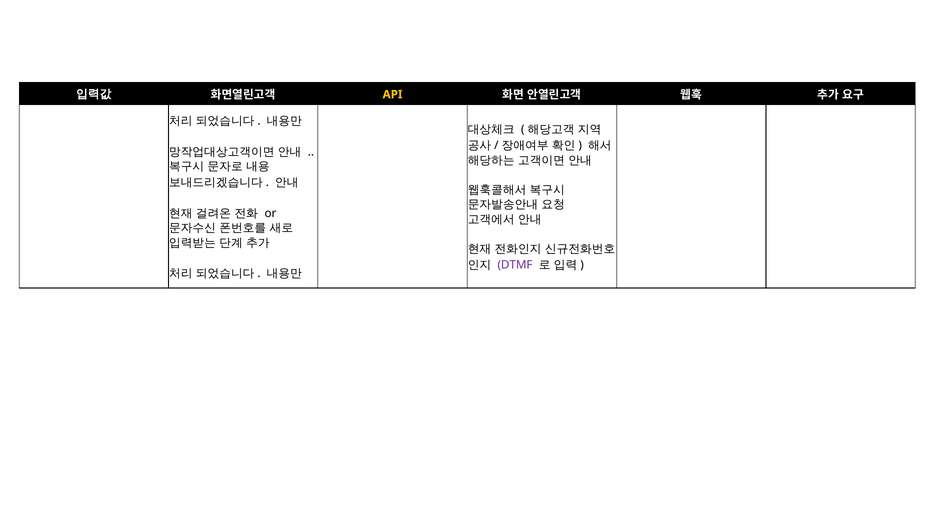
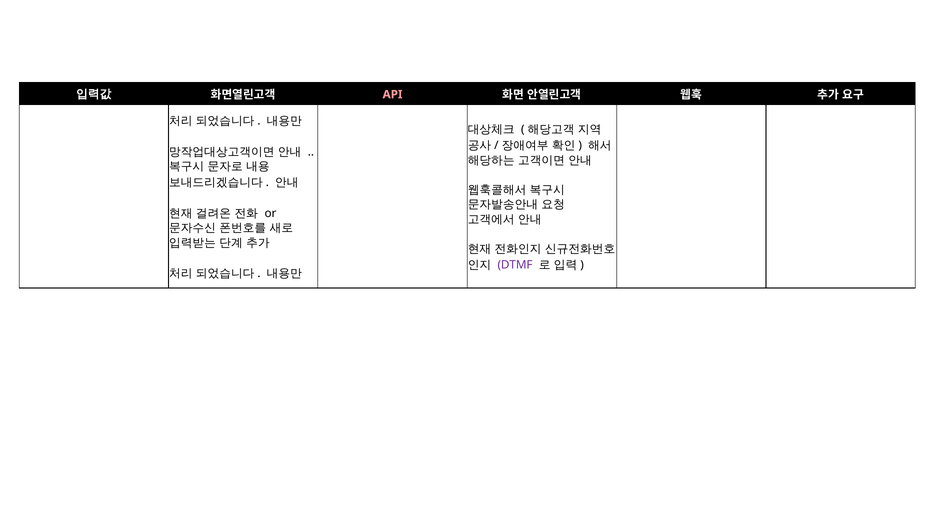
API colour: yellow -> pink (393, 95)
